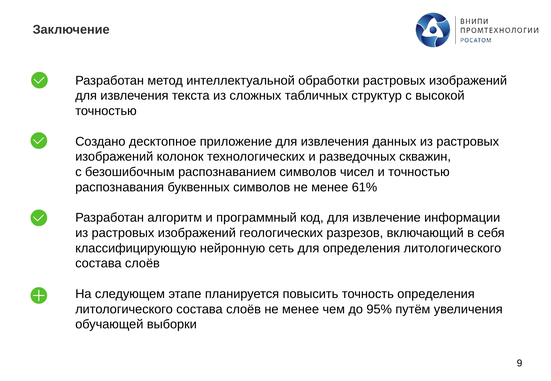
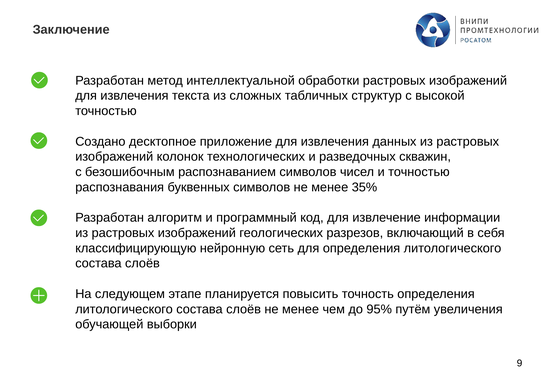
61%: 61% -> 35% (364, 187)
